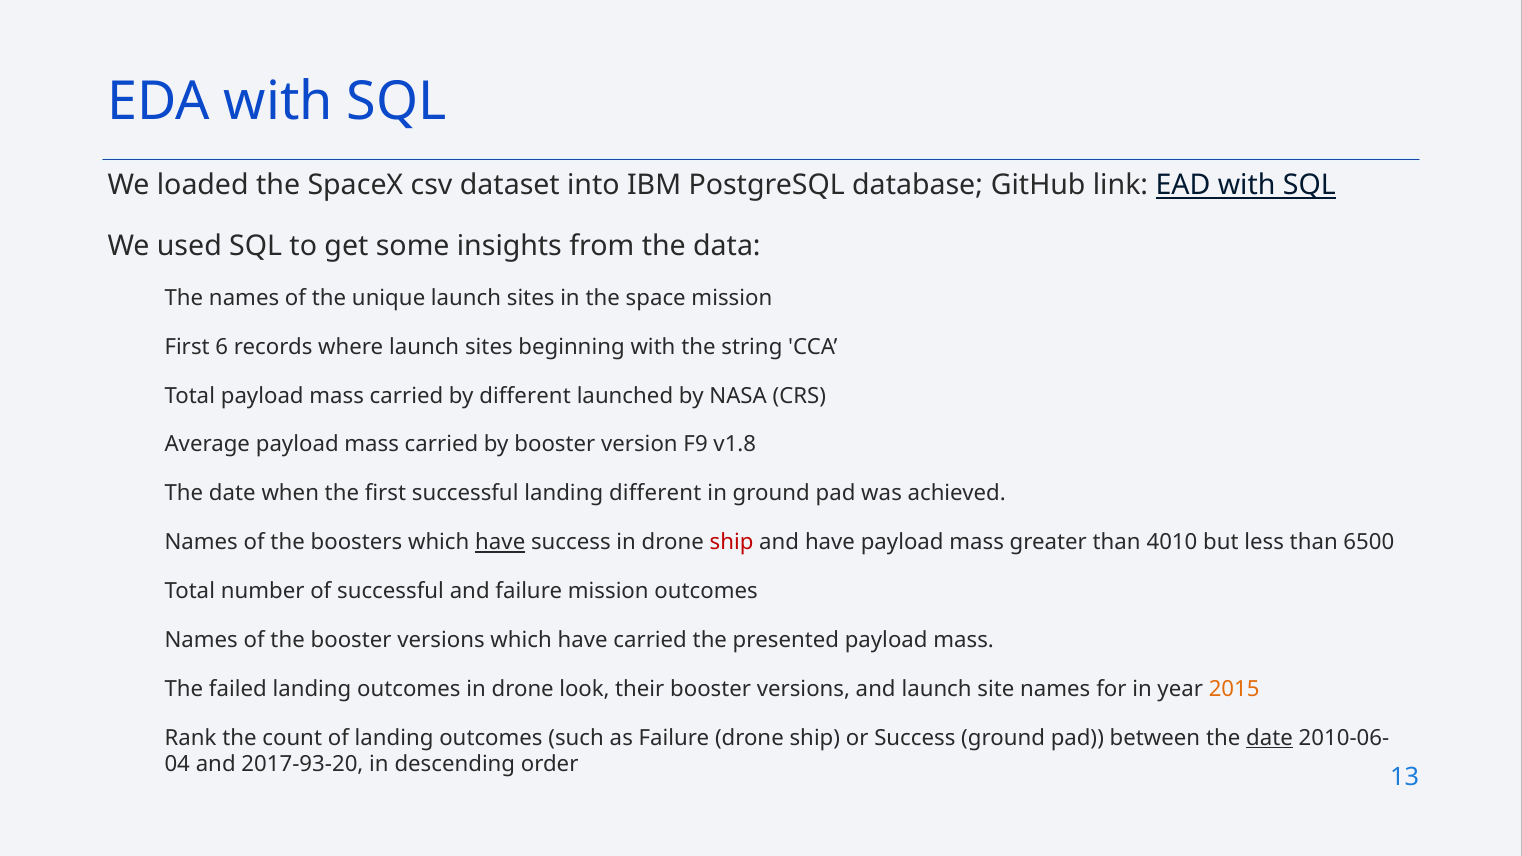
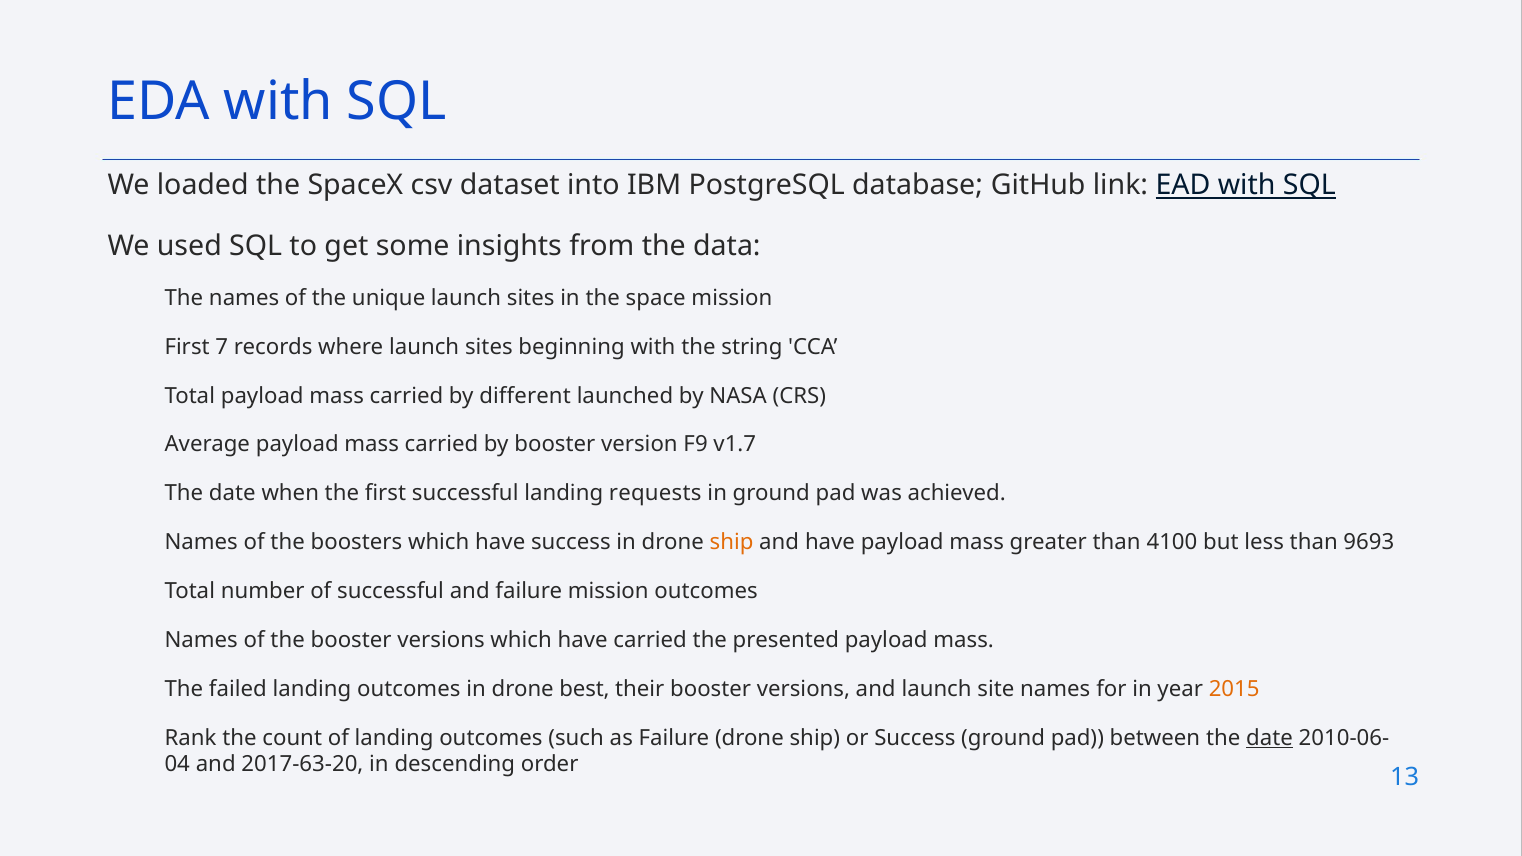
6: 6 -> 7 (222, 347)
v1.8: v1.8 -> v1.7 (735, 445)
landing different: different -> requests (655, 494)
have underline: present -> none (500, 542)
ship colour: red -> orange (732, 542)
4010: 4010 -> 4100 (1172, 542)
6500: 6500 -> 9693 (1369, 542)
look: look -> best (585, 689)
2017-93-20: 2017-93-20 -> 2017-63-20 (302, 764)
